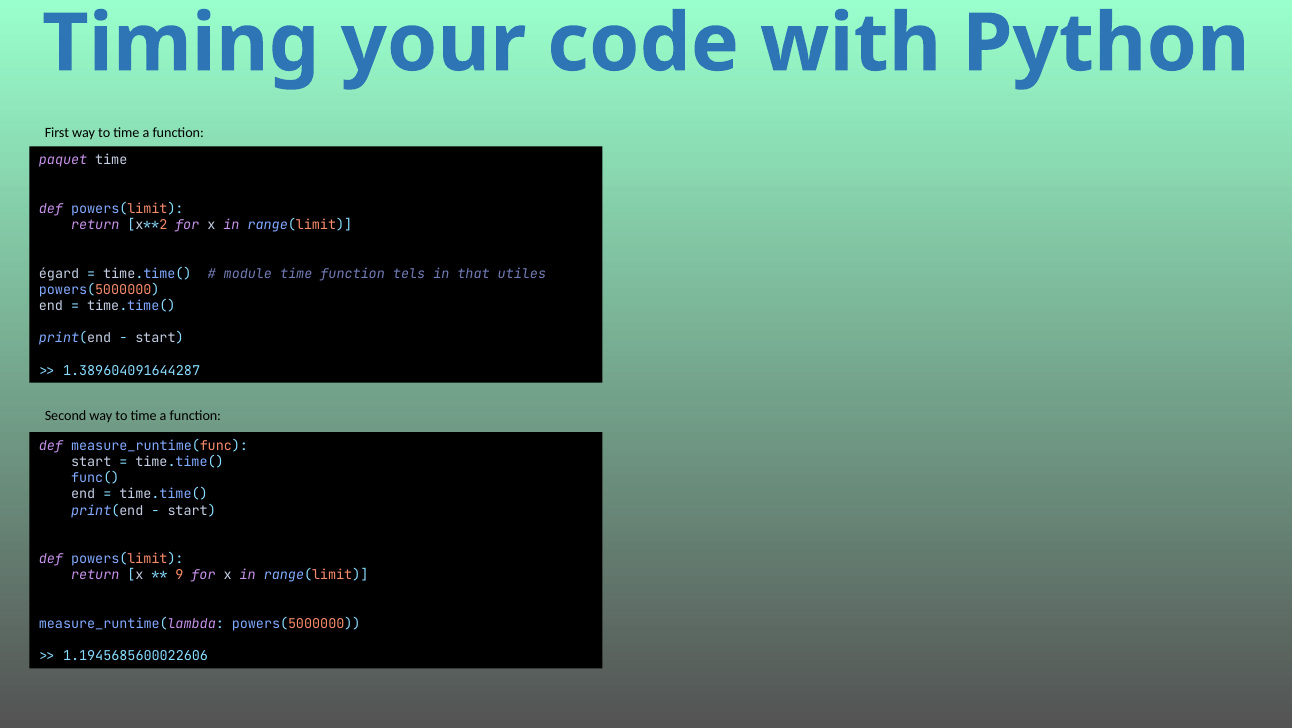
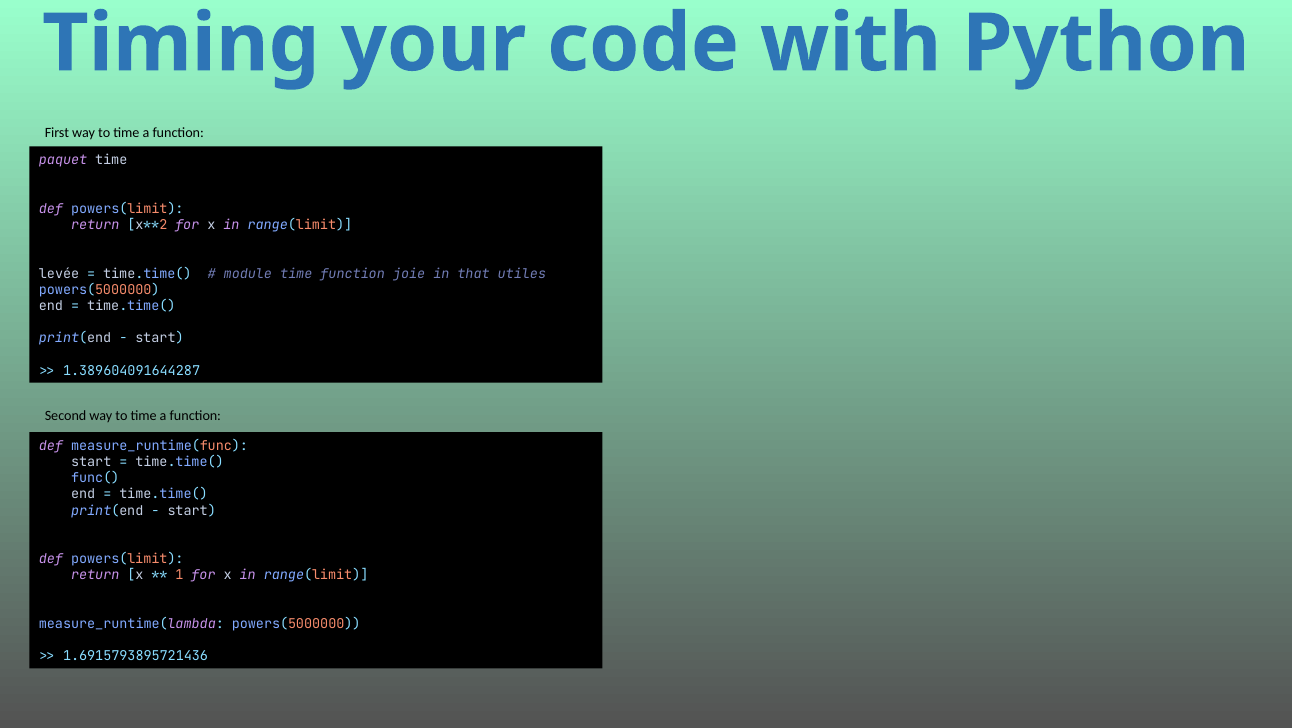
égard: égard -> levée (59, 274)
tels: tels -> joie (409, 274)
9: 9 -> 1 (180, 576)
1.1945685600022606: 1.1945685600022606 -> 1.6915793895721436 (136, 657)
